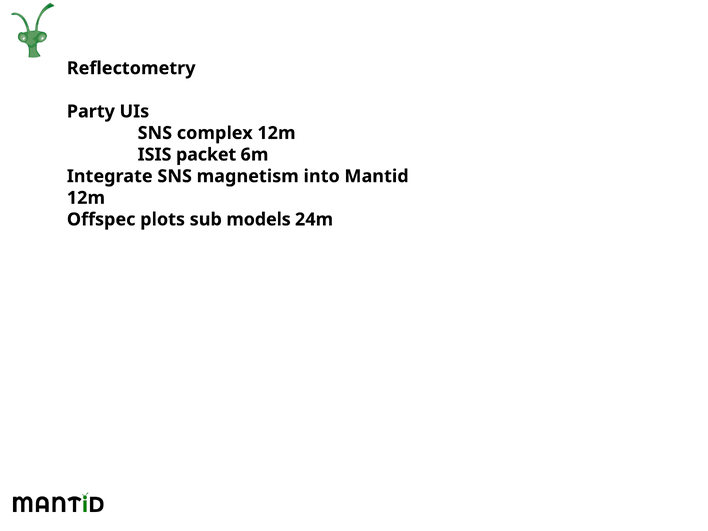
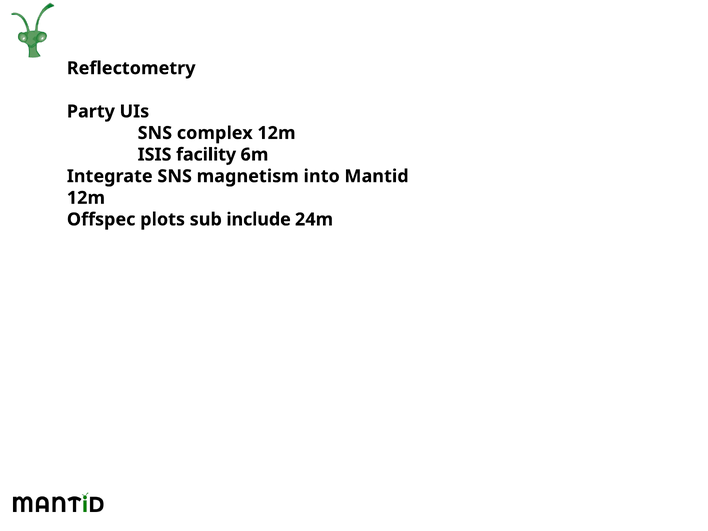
packet: packet -> facility (206, 155)
models: models -> include (259, 219)
